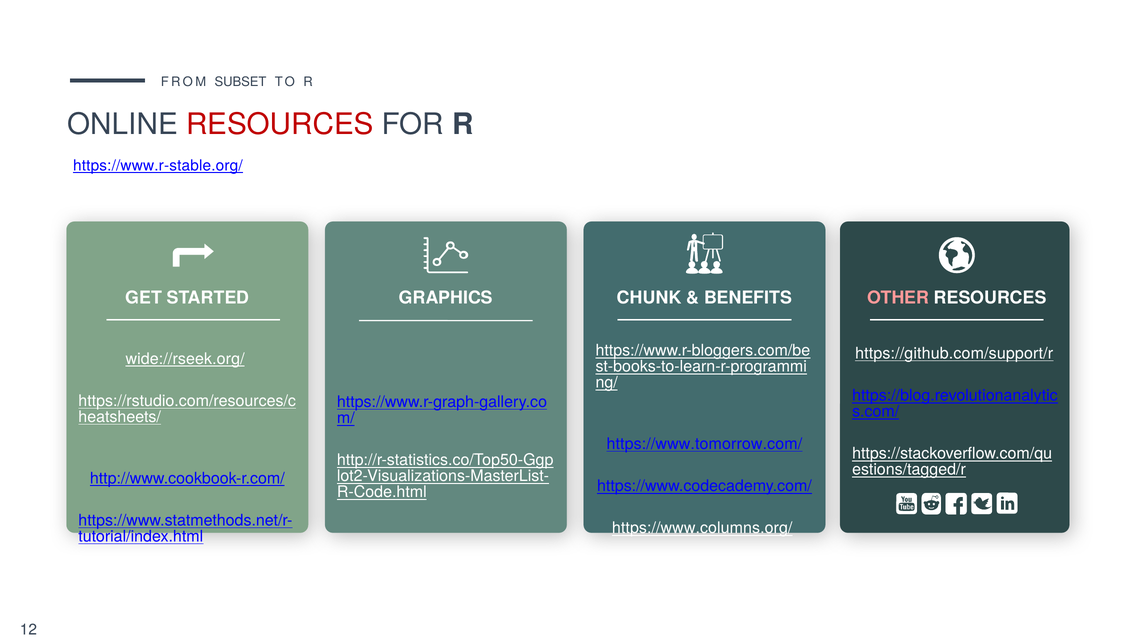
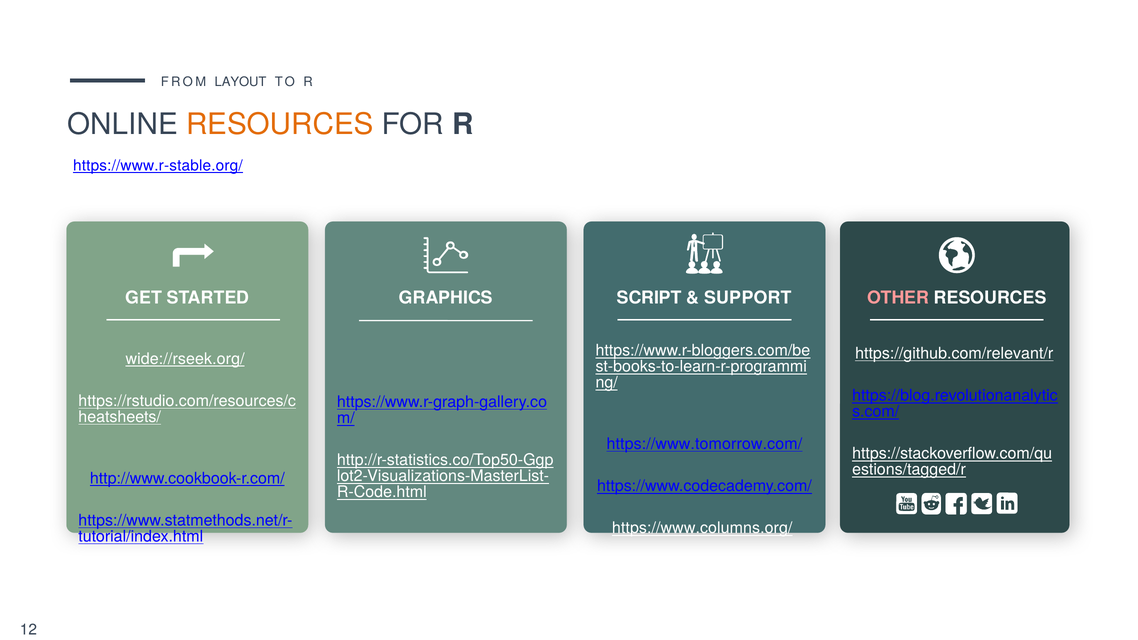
SUBSET: SUBSET -> LAYOUT (241, 82)
RESOURCES colour: red -> orange (280, 125)
CHUNK: CHUNK -> SCRIPT (649, 298)
BENEFITS: BENEFITS -> SUPPORT (748, 298)
https://github.com/support/r: https://github.com/support/r -> https://github.com/relevant/r (954, 354)
